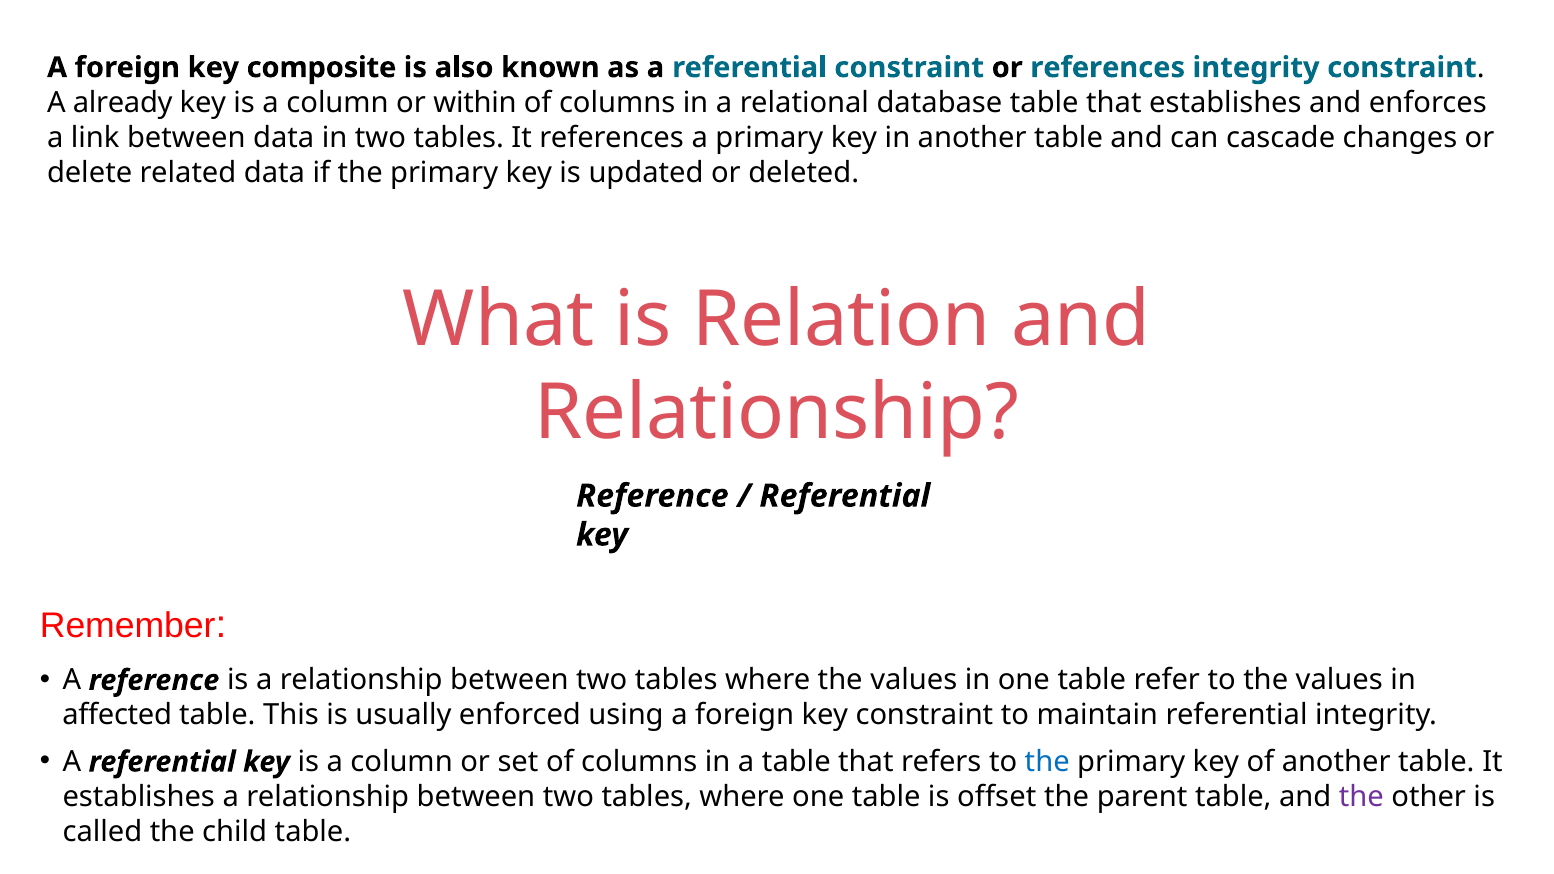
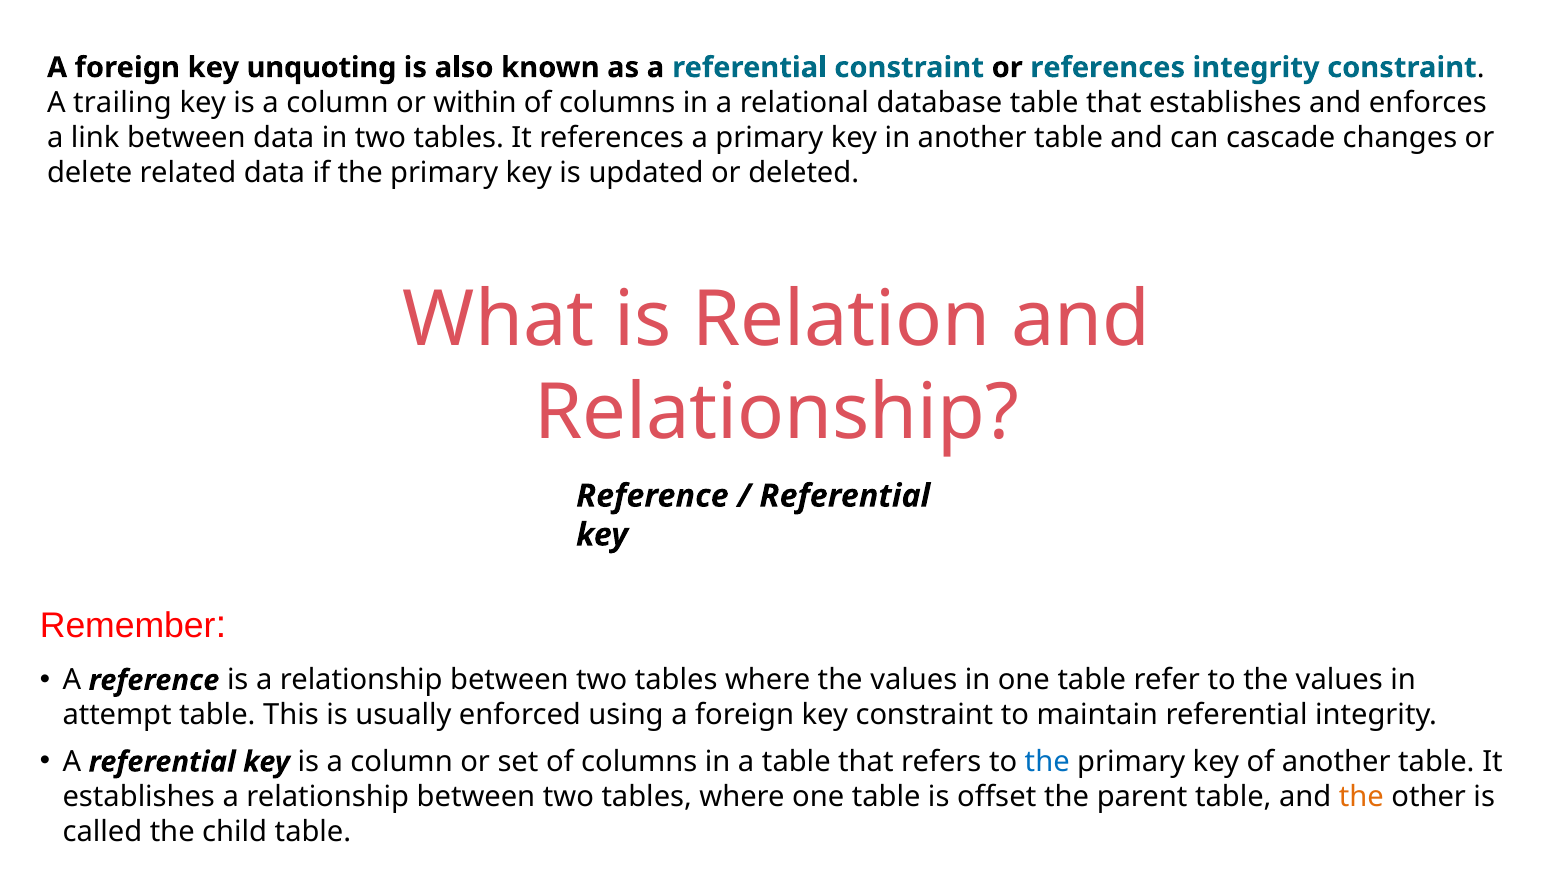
composite: composite -> unquoting (322, 68)
already: already -> trailing (122, 103)
affected: affected -> attempt (117, 715)
the colour: purple -> orange (1361, 797)
